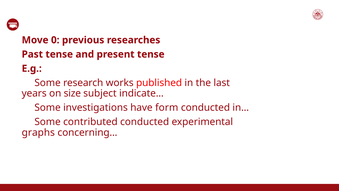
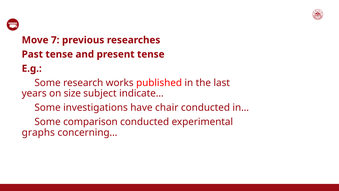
0: 0 -> 7 (55, 40)
form: form -> chair (167, 108)
contributed: contributed -> comparison (90, 122)
